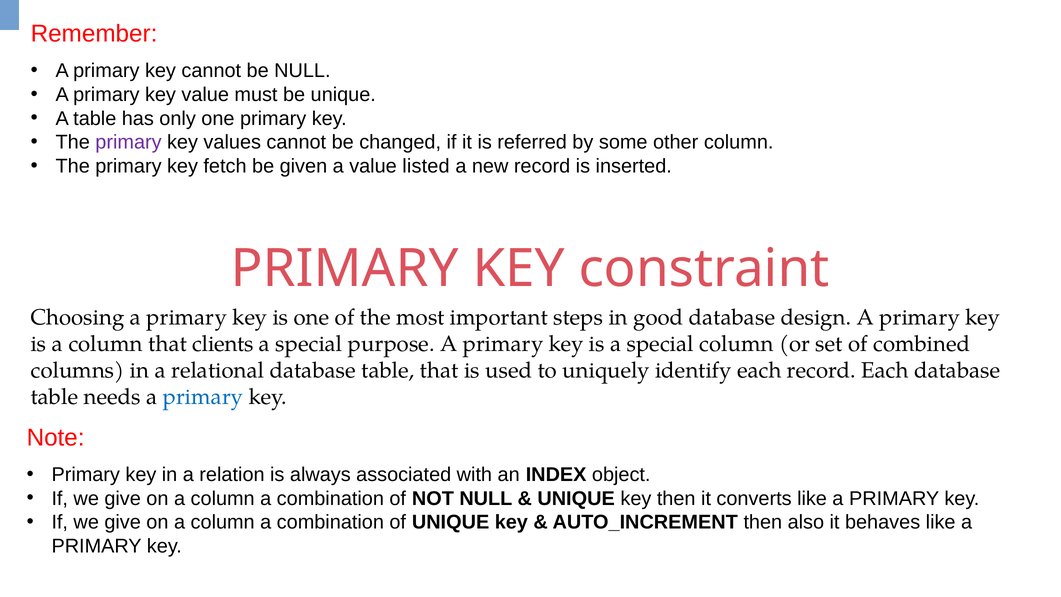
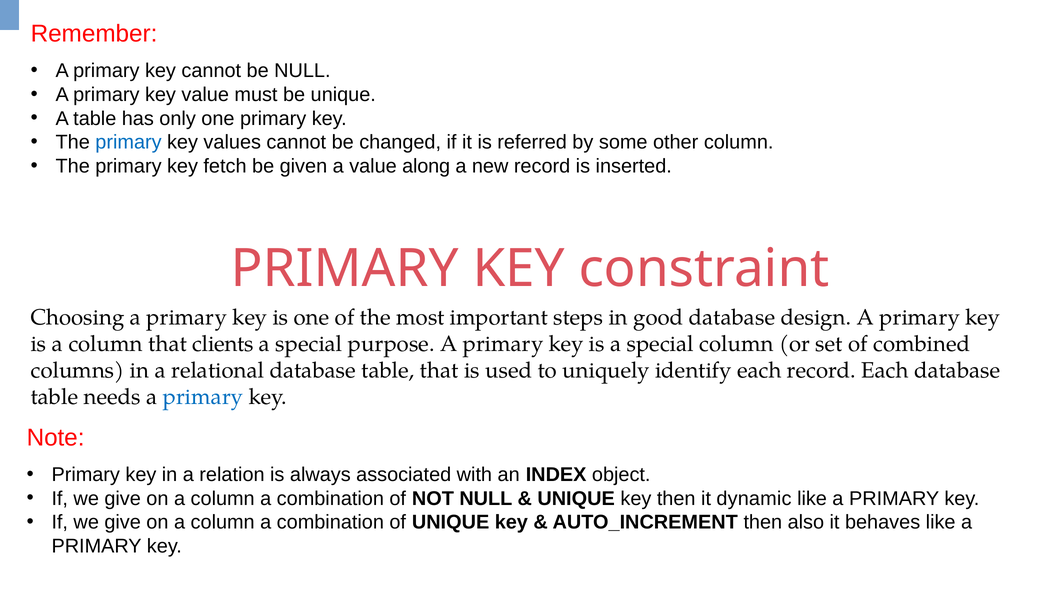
primary colour: purple -> blue (128, 142)
listed: listed -> along (426, 166)
converts: converts -> dynamic (754, 498)
